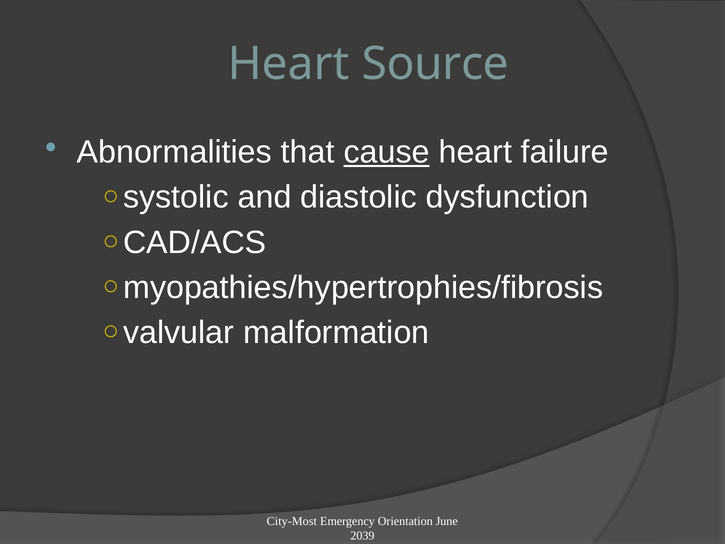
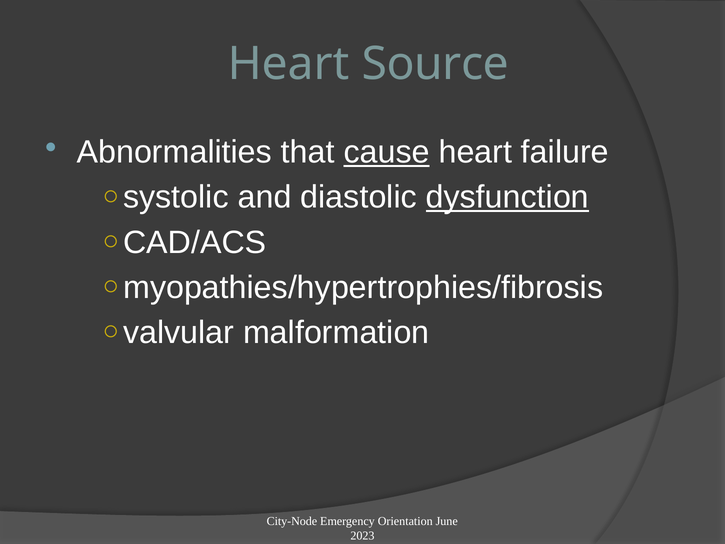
dysfunction underline: none -> present (507, 197)
City-Most: City-Most -> City-Node (292, 521)
2039: 2039 -> 2023 (362, 535)
